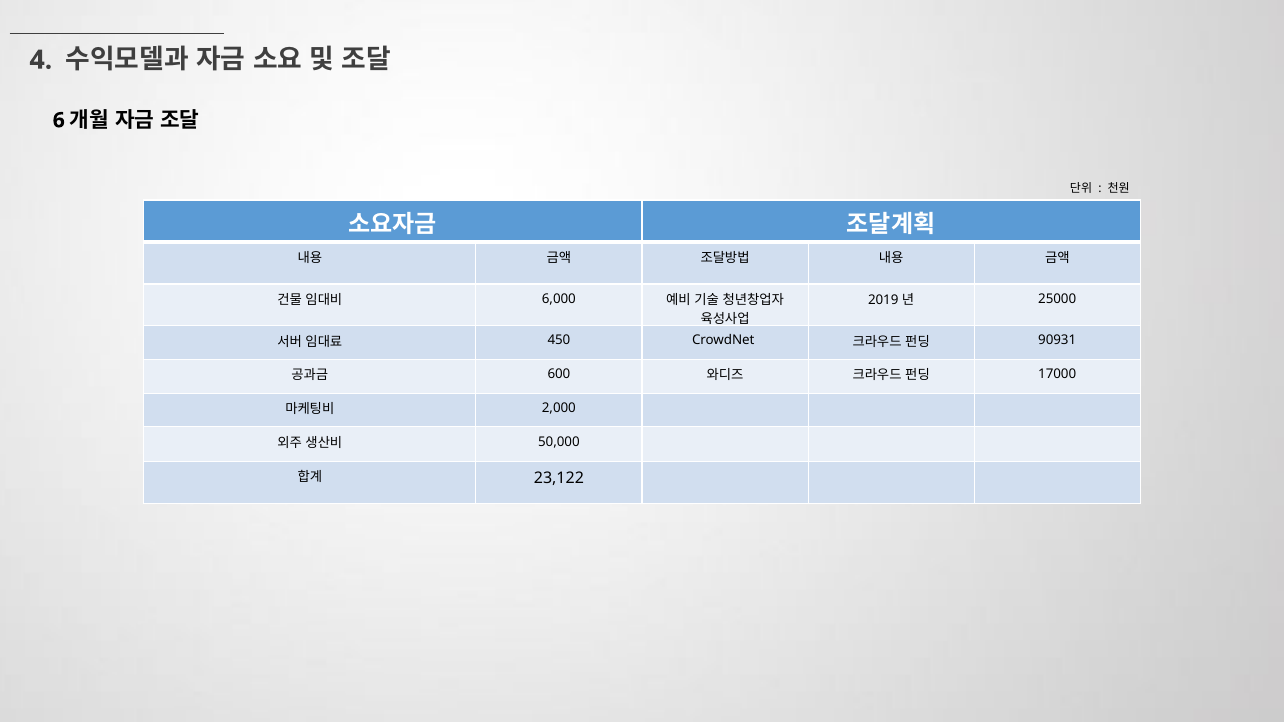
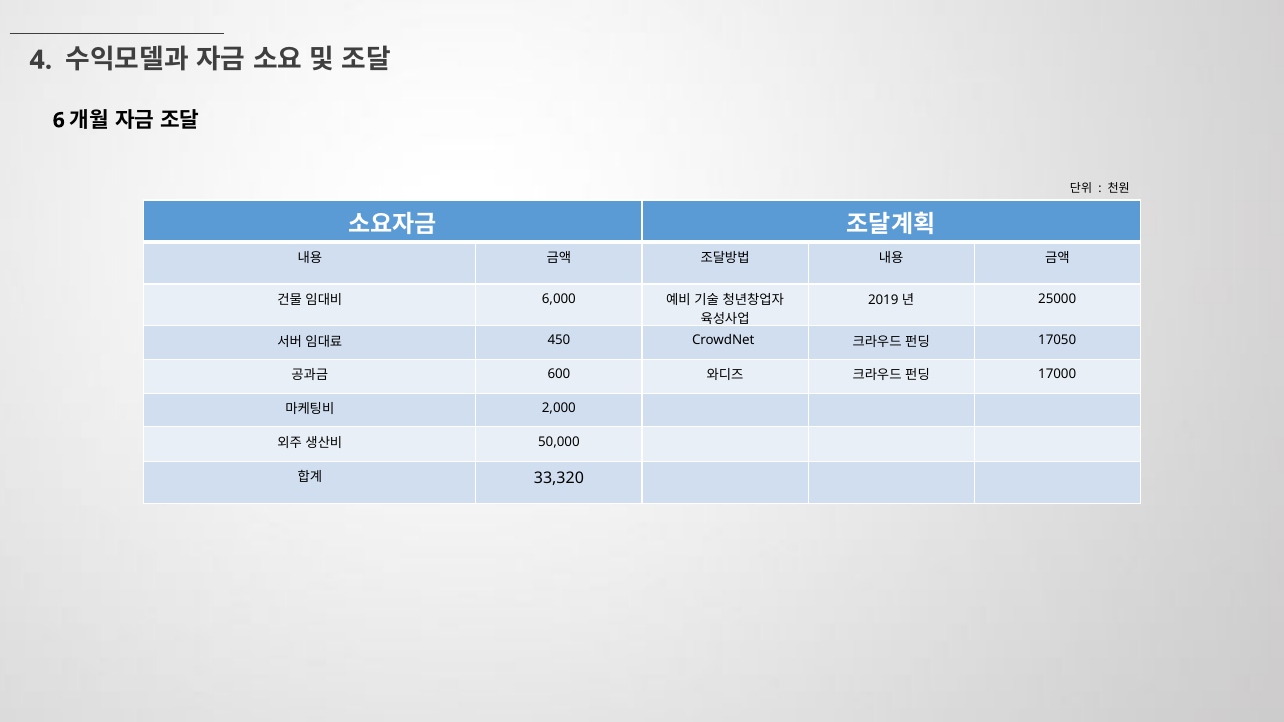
90931: 90931 -> 17050 (1057, 341)
23,122: 23,122 -> 33,320 (559, 478)
